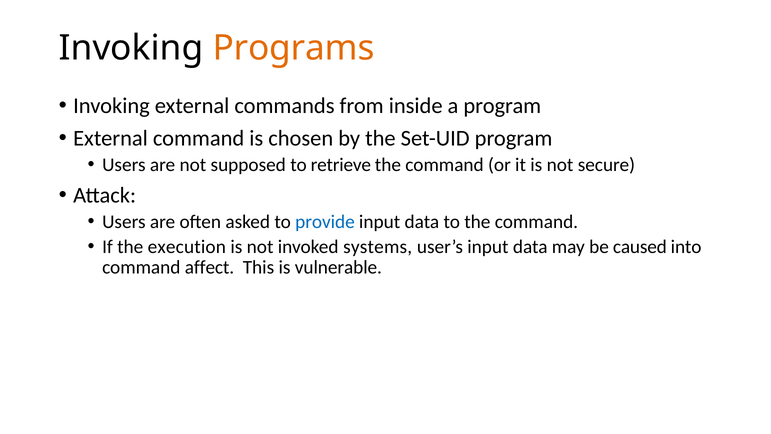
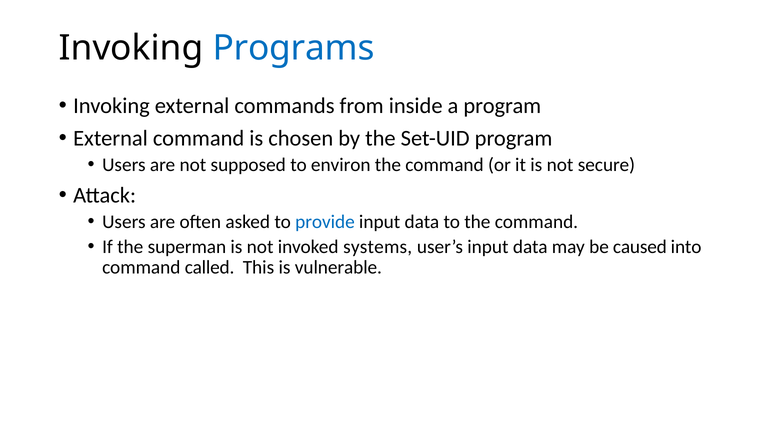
Programs colour: orange -> blue (294, 48)
retrieve: retrieve -> environ (341, 165)
execution: execution -> superman (187, 247)
affect: affect -> called (210, 267)
